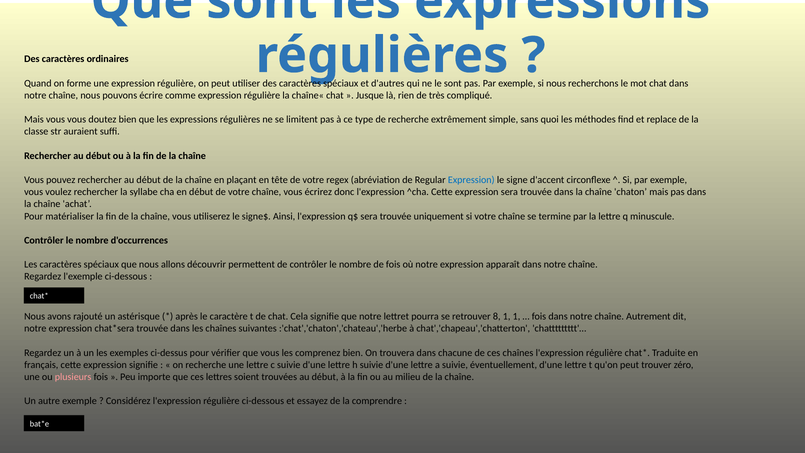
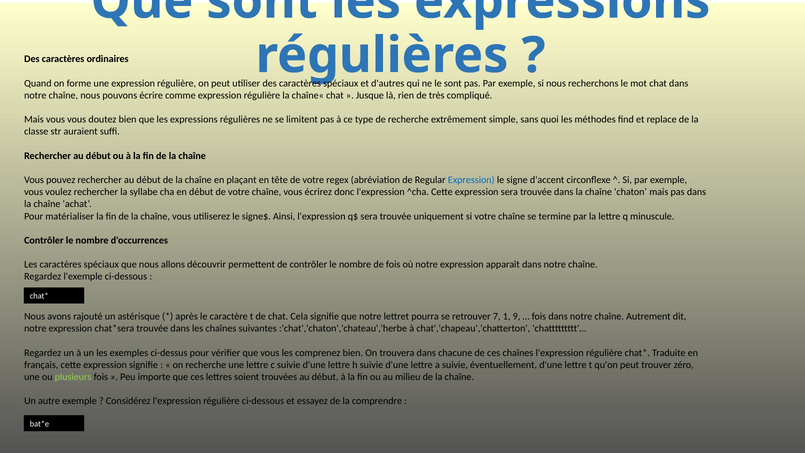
8: 8 -> 7 (497, 316)
1 1: 1 -> 9 (516, 316)
plusieurs colour: pink -> light green (73, 377)
